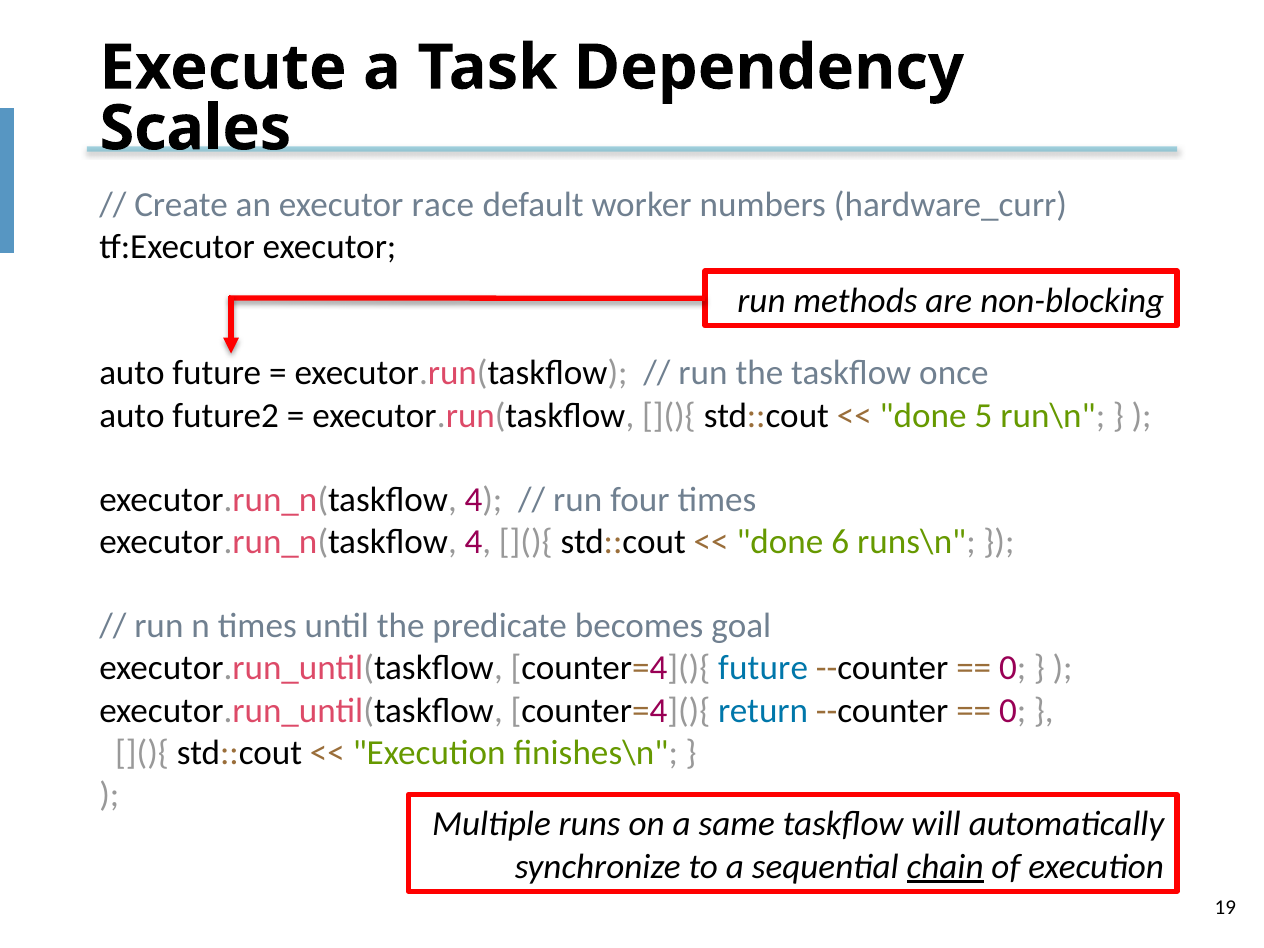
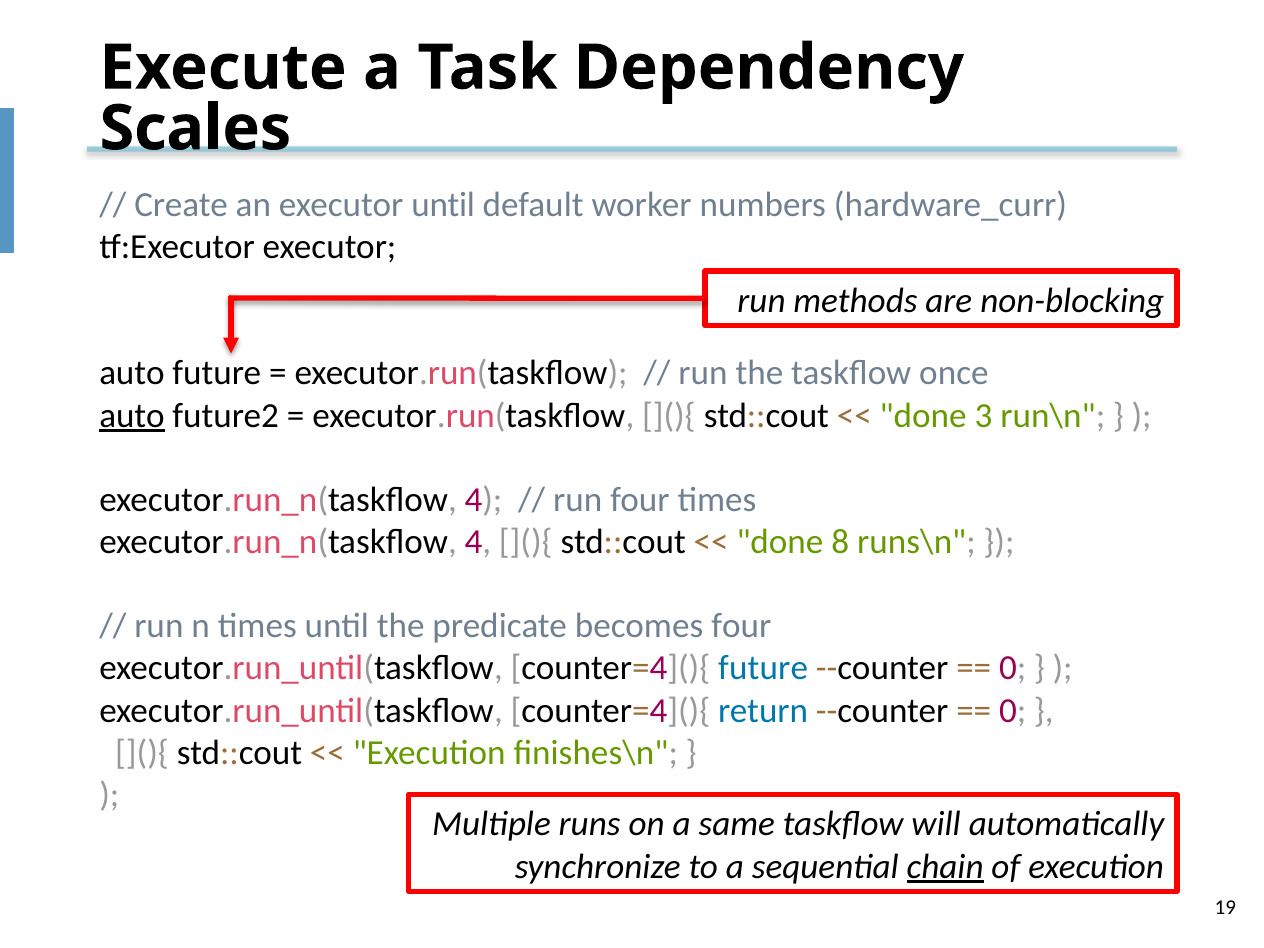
executor race: race -> until (443, 205)
auto underline: none -> present (132, 415)
5: 5 -> 3 (983, 415)
6: 6 -> 8 (840, 542)
becomes goal: goal -> four (741, 626)
